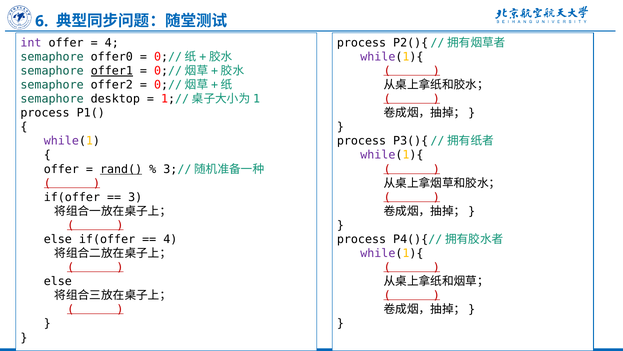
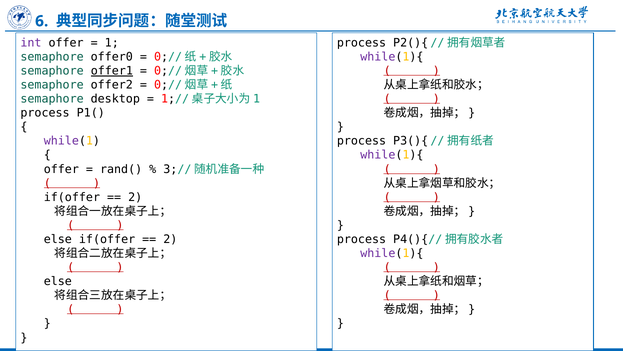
4: 4 -> 1 (112, 43)
rand( underline: present -> none (121, 169)
3: 3 -> 2 (135, 197)
4: 4 -> 2 (170, 239)
